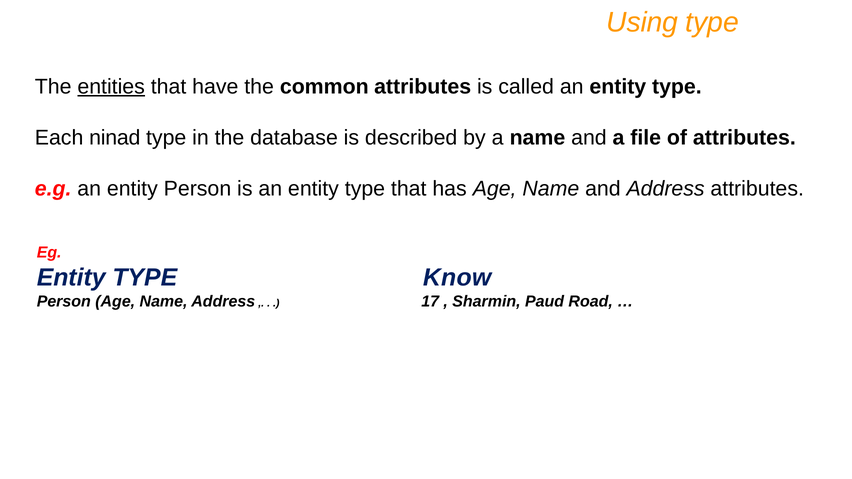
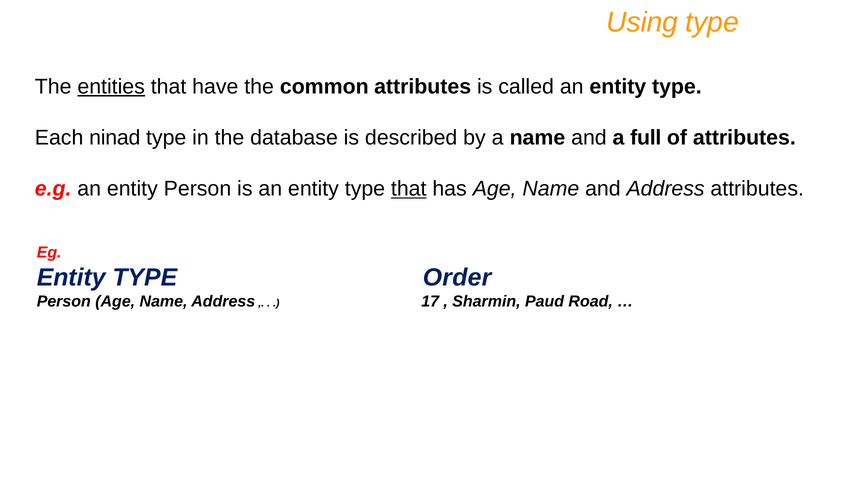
file: file -> full (646, 138)
that underline: none -> present (409, 189)
Know: Know -> Order (457, 278)
